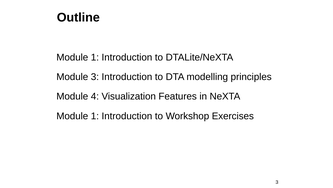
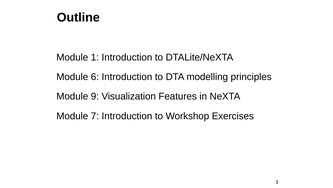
Module 3: 3 -> 6 (95, 77)
4: 4 -> 9 (95, 96)
1: 1 -> 7 (95, 116)
